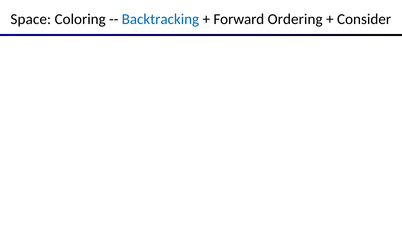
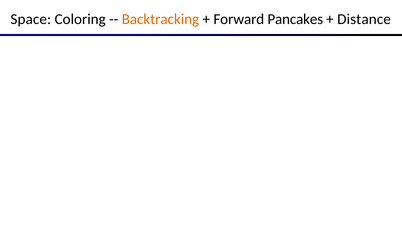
Backtracking colour: blue -> orange (160, 19)
Ordering: Ordering -> Pancakes (295, 19)
Consider: Consider -> Distance (364, 19)
